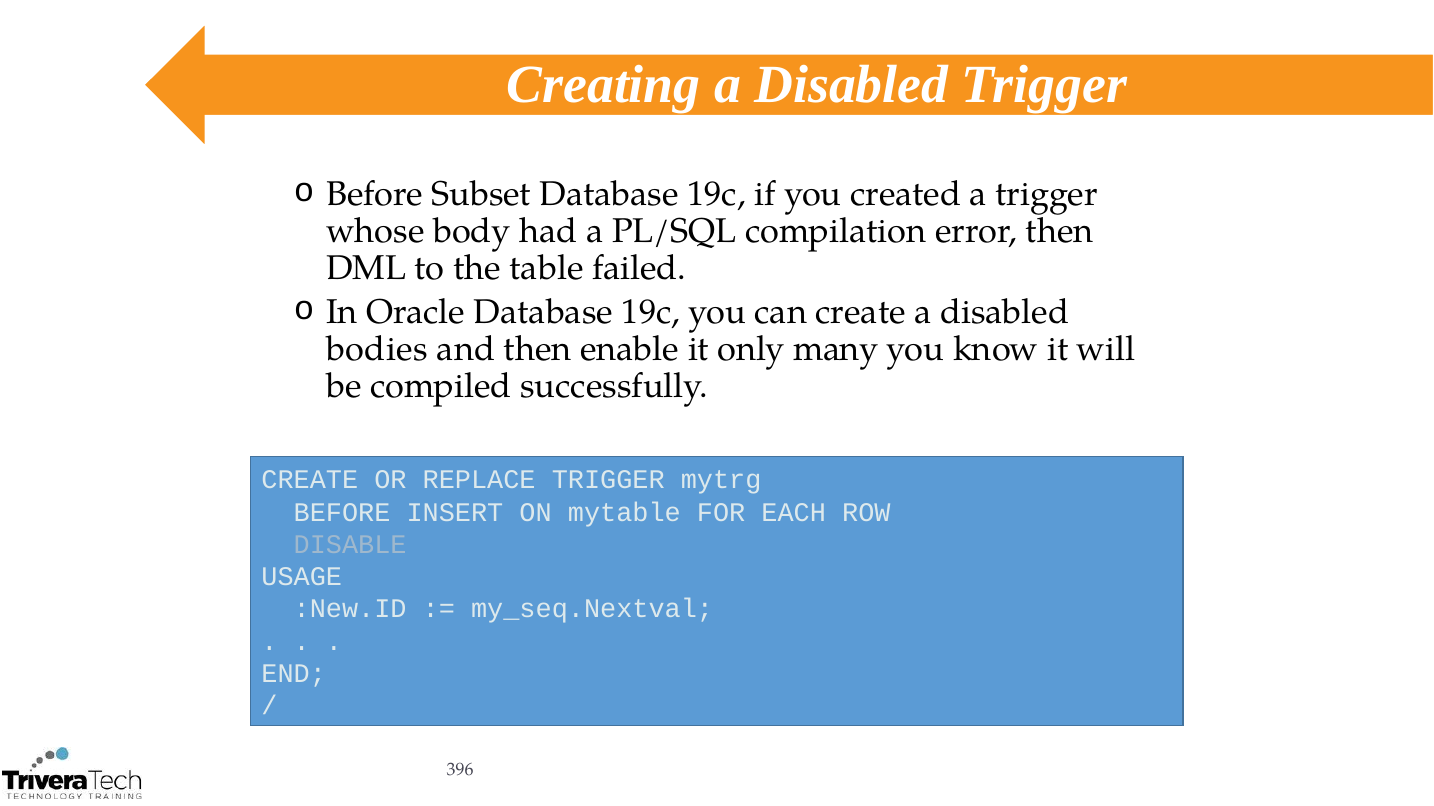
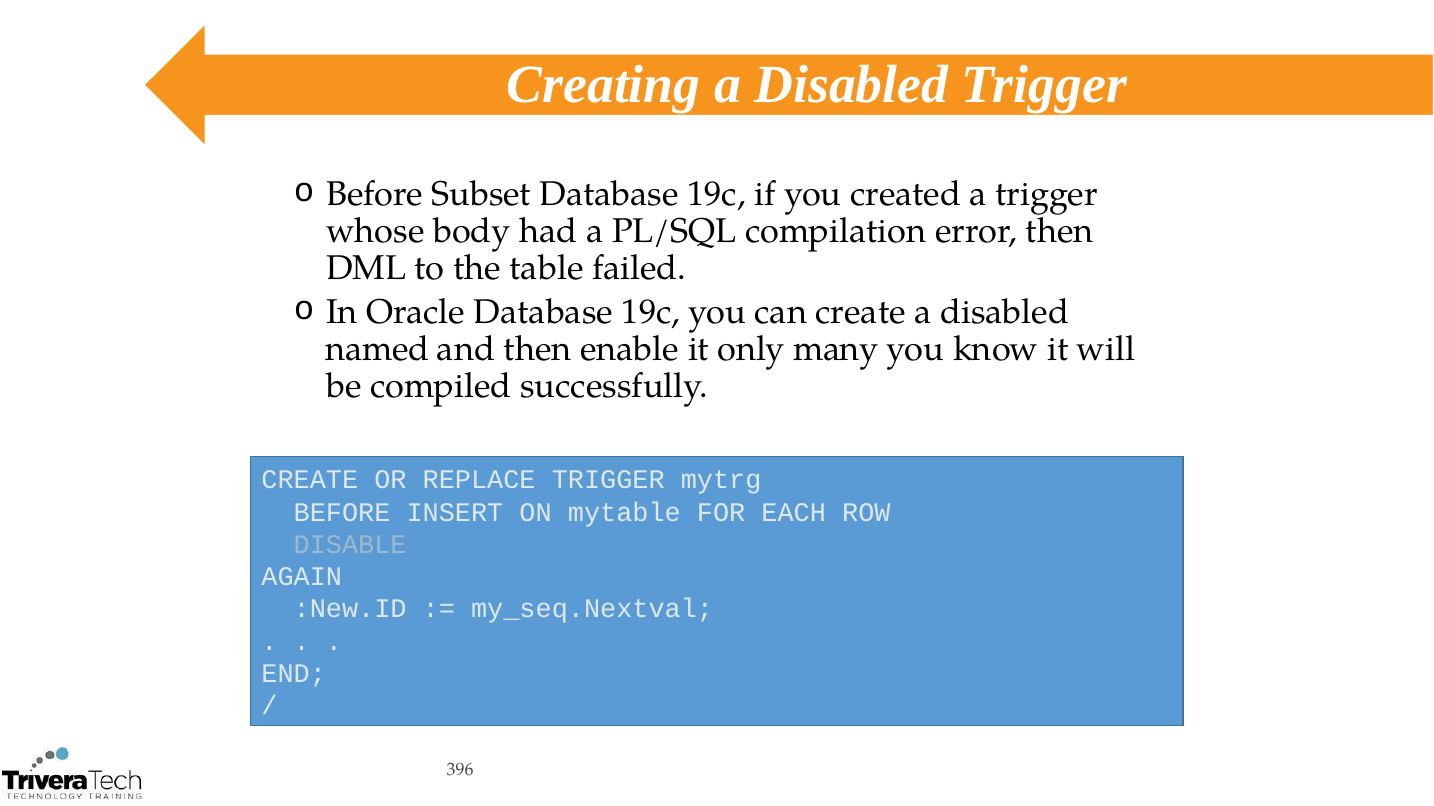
bodies: bodies -> named (377, 350)
USAGE: USAGE -> AGAIN (302, 577)
